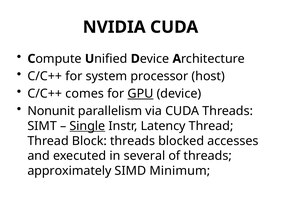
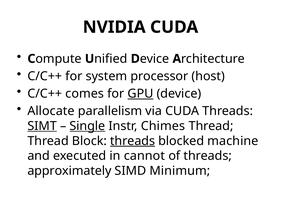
Nonunit: Nonunit -> Allocate (51, 111)
SIMT underline: none -> present (42, 126)
Latency: Latency -> Chimes (163, 126)
threads underline: none -> present (133, 141)
accesses: accesses -> machine (233, 141)
several: several -> cannot (144, 156)
